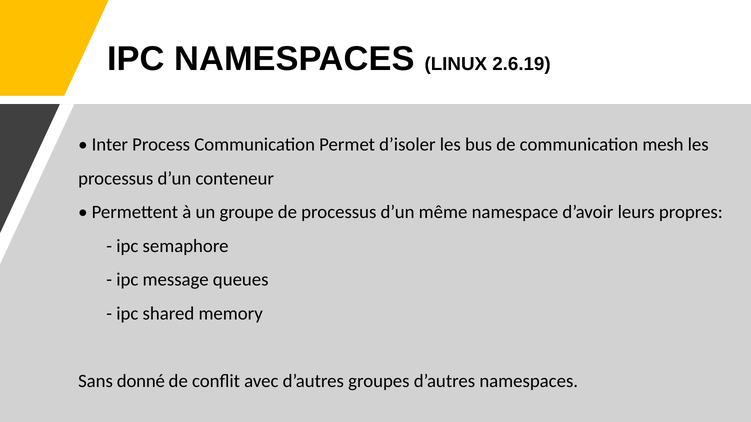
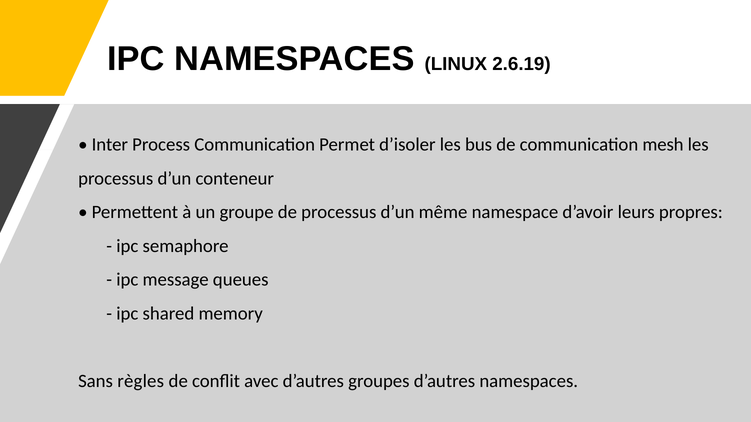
donné: donné -> règles (141, 381)
